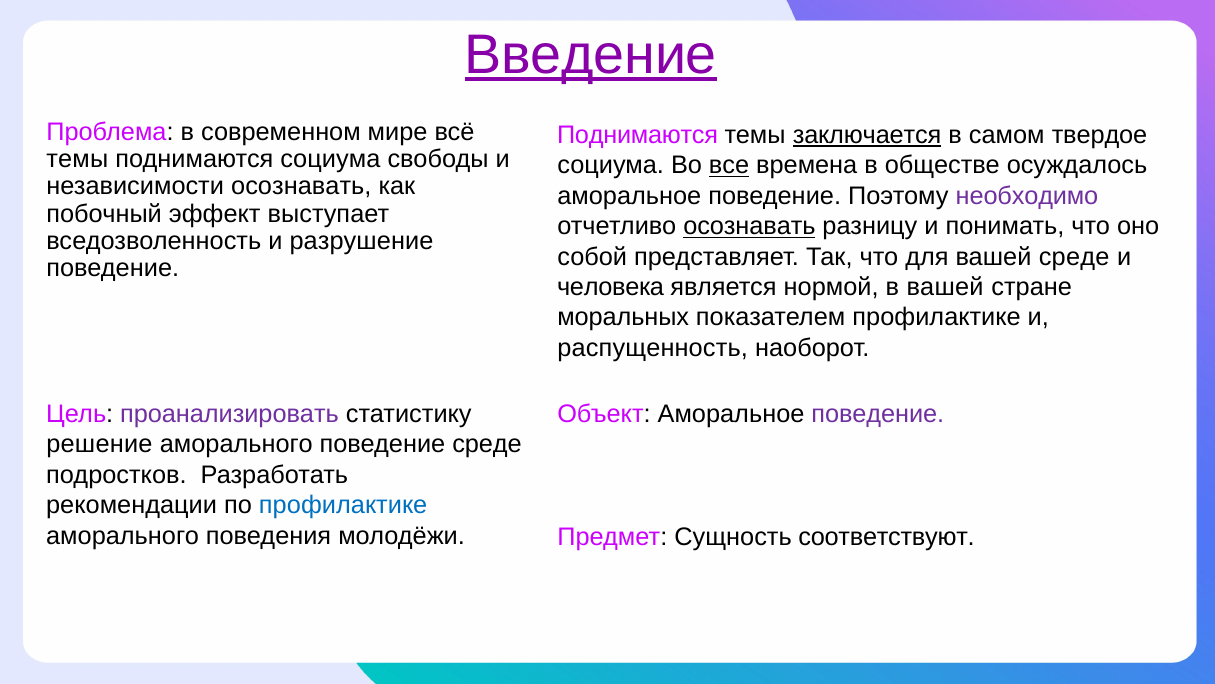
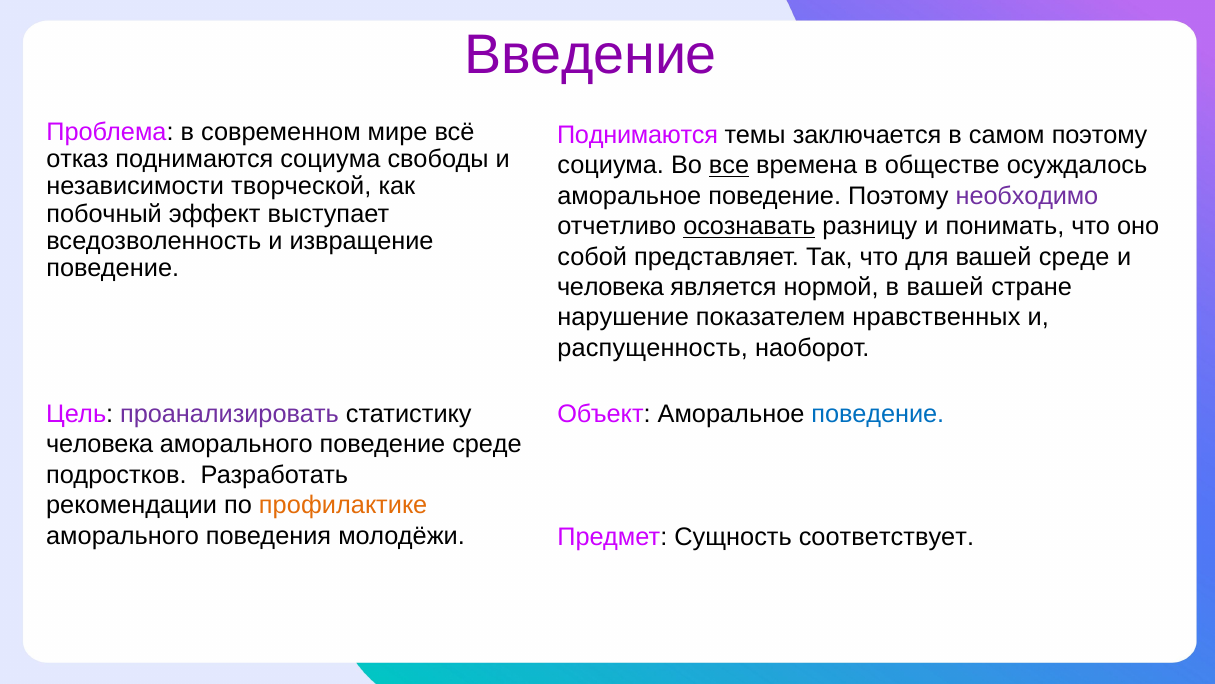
Введение underline: present -> none (591, 55)
заключается underline: present -> none (867, 135)
самом твердое: твердое -> поэтому (1100, 135)
темы: темы -> отказ (77, 159)
независимости осознавать: осознавать -> творческой (301, 186)
разрушение: разрушение -> извращение (362, 241)
моральных: моральных -> нарушение (623, 317)
показателем профилактике: профилактике -> нравственных (936, 317)
поведение colour: purple -> blue (878, 414)
решение: решение -> человека (100, 444)
профилактике colour: blue -> orange (343, 505)
соответствуют: соответствуют -> соответствует (886, 536)
